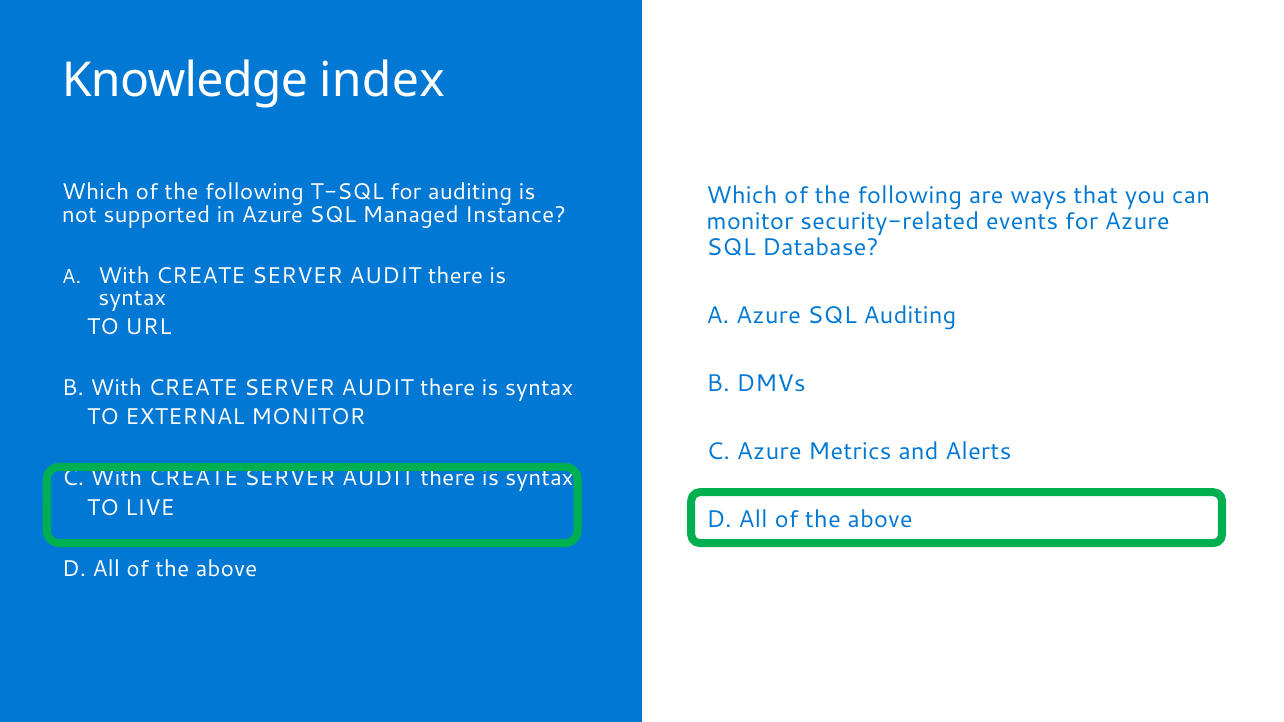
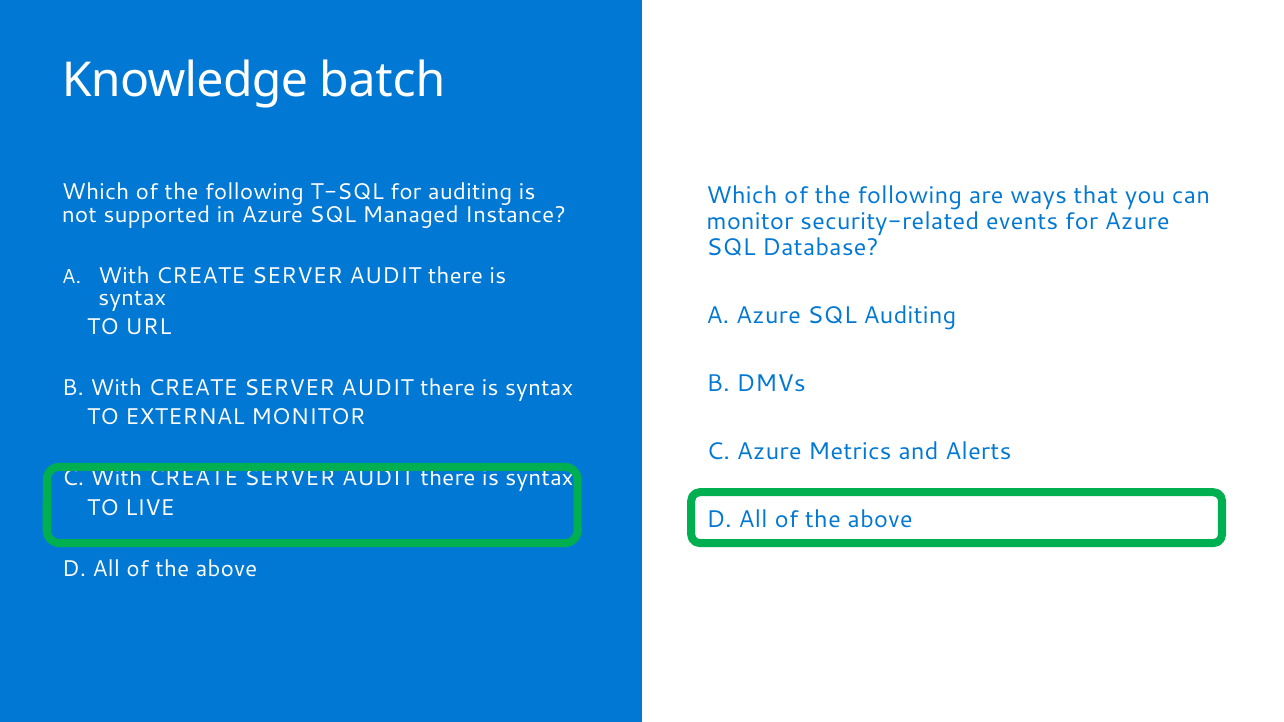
index: index -> batch (382, 80)
